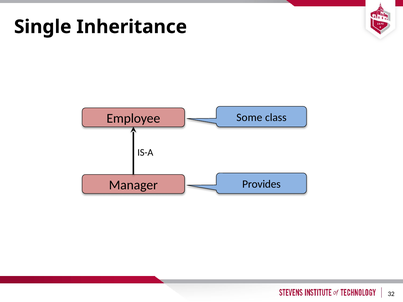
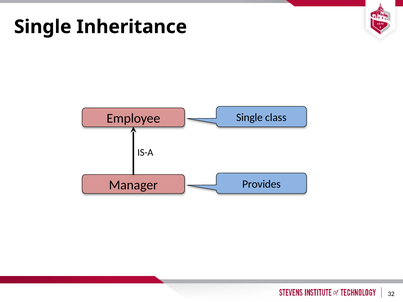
Some: Some -> Single (249, 117)
